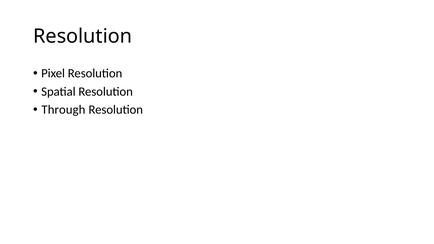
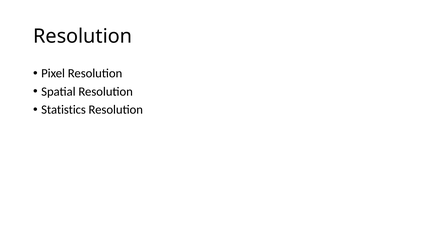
Through: Through -> Statistics (64, 110)
